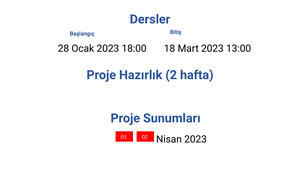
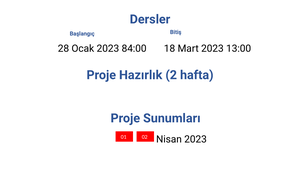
18:00: 18:00 -> 84:00 (134, 49)
